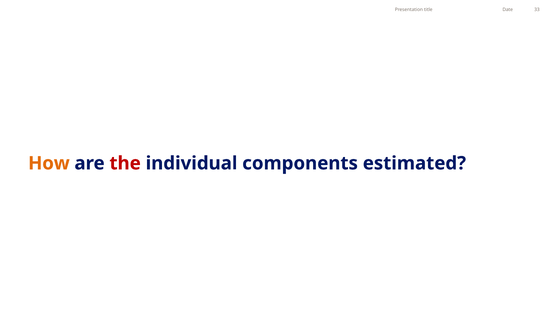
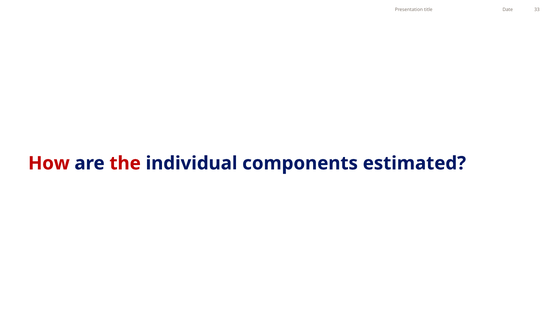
How colour: orange -> red (49, 163)
